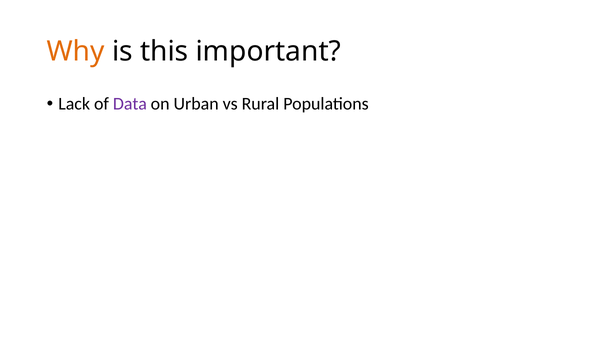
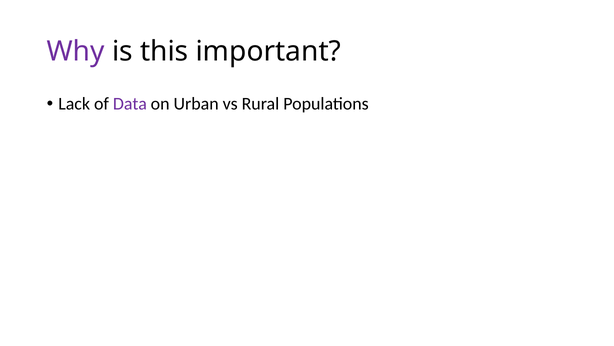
Why colour: orange -> purple (76, 52)
